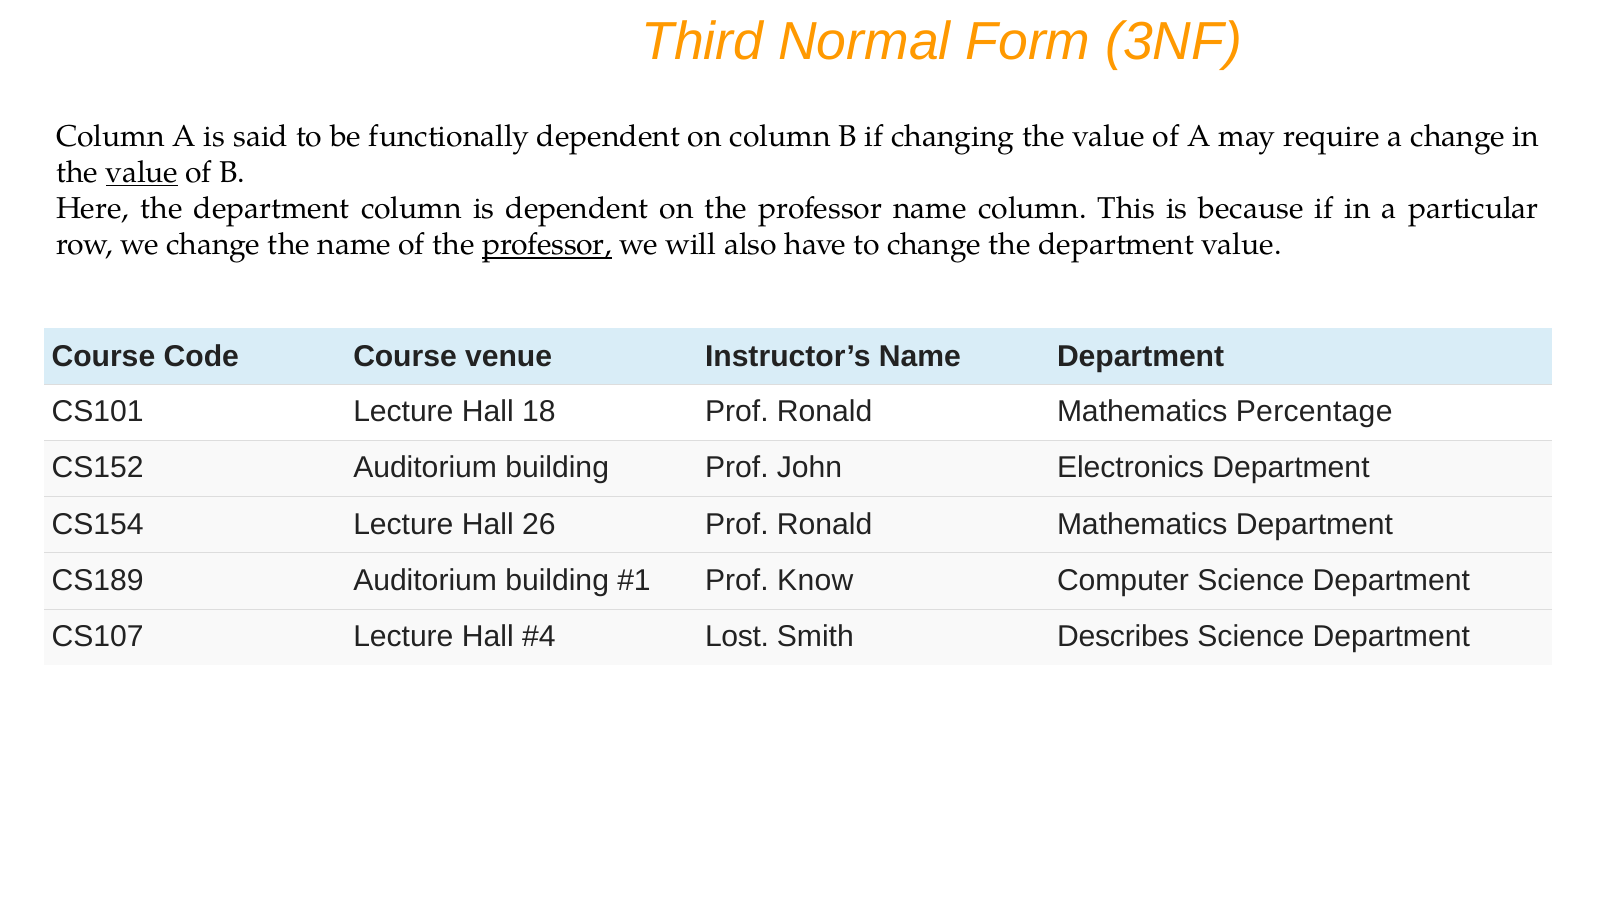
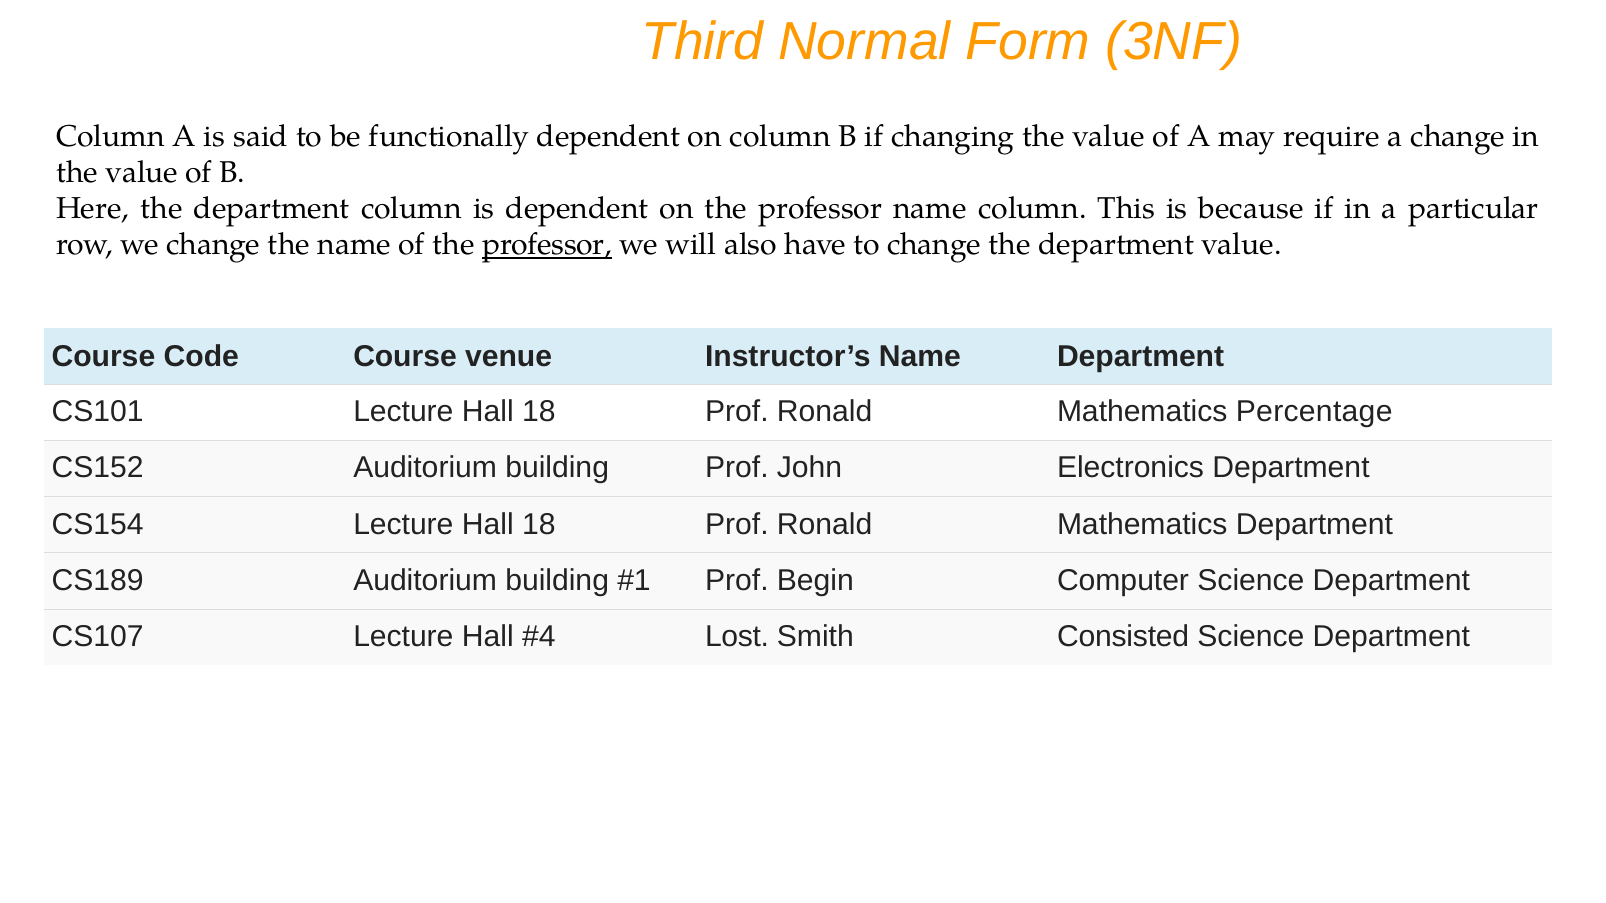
value underline: present -> none (142, 173)
CS154 Lecture Hall 26: 26 -> 18 (539, 524)
Know: Know -> Begin (815, 581)
Describes: Describes -> Consisted (1123, 637)
